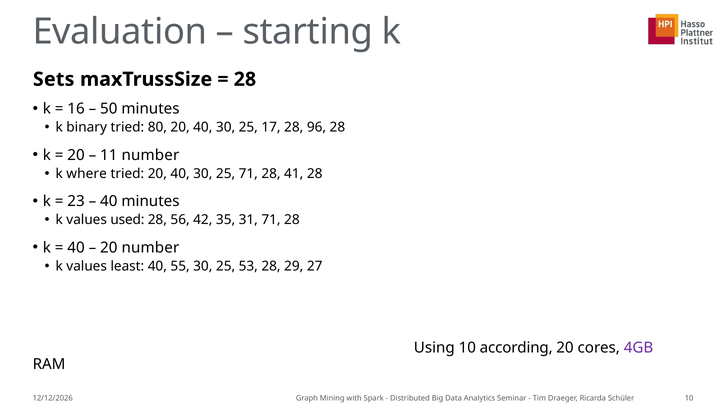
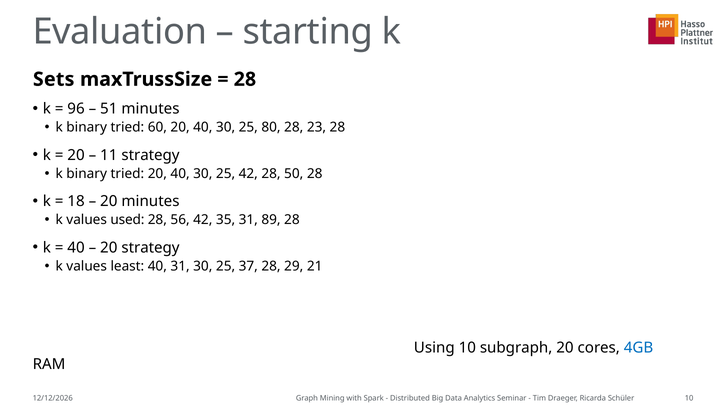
16: 16 -> 96 (76, 109)
50: 50 -> 51 (109, 109)
80: 80 -> 60 (157, 127)
17: 17 -> 80 (271, 127)
96: 96 -> 23 (316, 127)
11 number: number -> strategy (151, 155)
where: where -> binary (87, 173)
25 71: 71 -> 42 (248, 173)
41: 41 -> 50 (294, 173)
23: 23 -> 18 (76, 201)
40: 40 -> 20 (109, 201)
31 71: 71 -> 89 (271, 220)
20 number: number -> strategy (151, 247)
40 55: 55 -> 31 (180, 266)
53: 53 -> 37 (248, 266)
27: 27 -> 21 (315, 266)
according: according -> subgraph (516, 347)
4GB colour: purple -> blue (639, 347)
